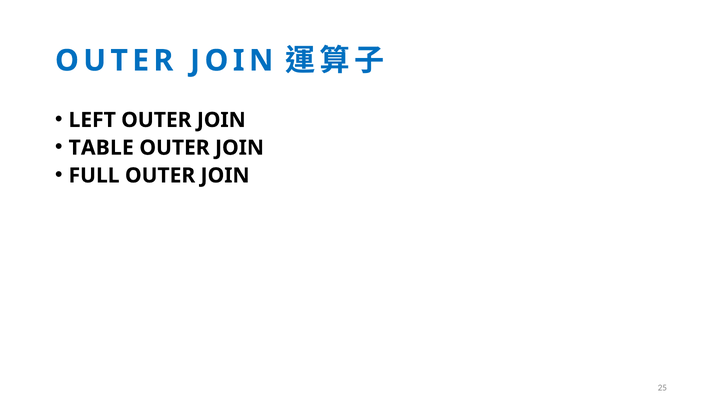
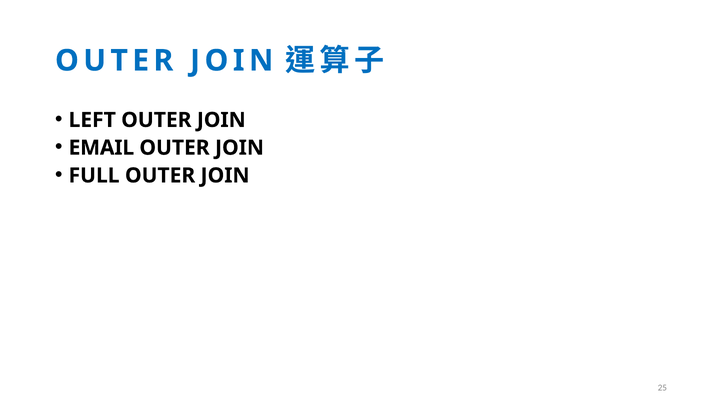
TABLE: TABLE -> EMAIL (101, 148)
